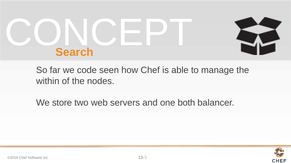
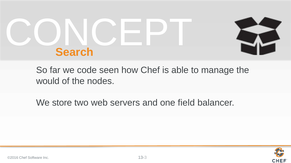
within: within -> would (48, 81)
both: both -> field (186, 103)
